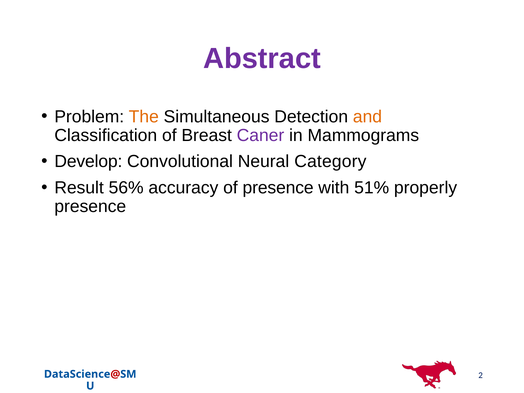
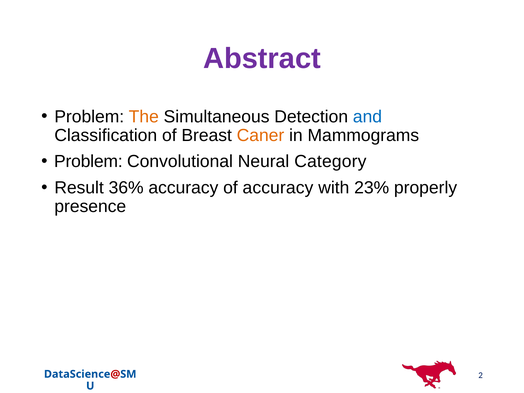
and colour: orange -> blue (367, 117)
Caner colour: purple -> orange (260, 135)
Develop: Develop -> Problem (88, 162)
56%: 56% -> 36% (126, 188)
of presence: presence -> accuracy (278, 188)
51%: 51% -> 23% (372, 188)
